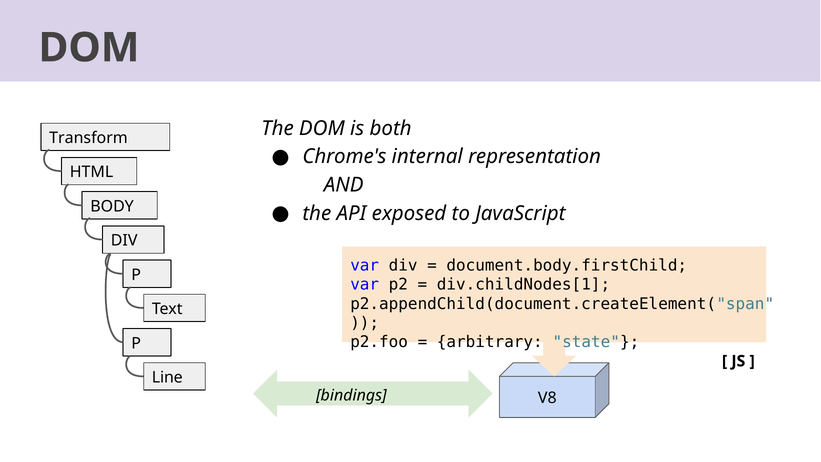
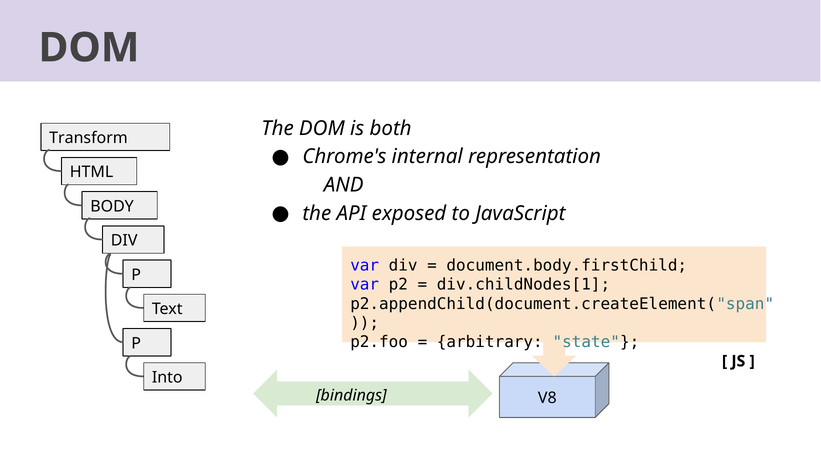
Line: Line -> Into (167, 377)
